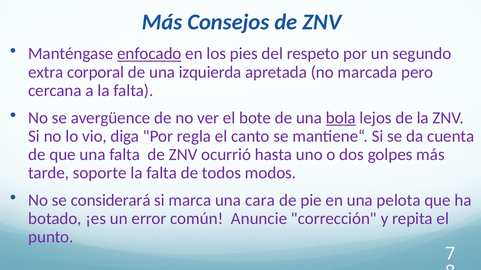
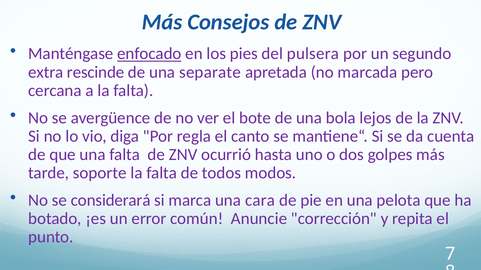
respeto: respeto -> pulsera (313, 54)
corporal: corporal -> rescinde (96, 72)
izquierda: izquierda -> separate (210, 72)
bola underline: present -> none (341, 118)
